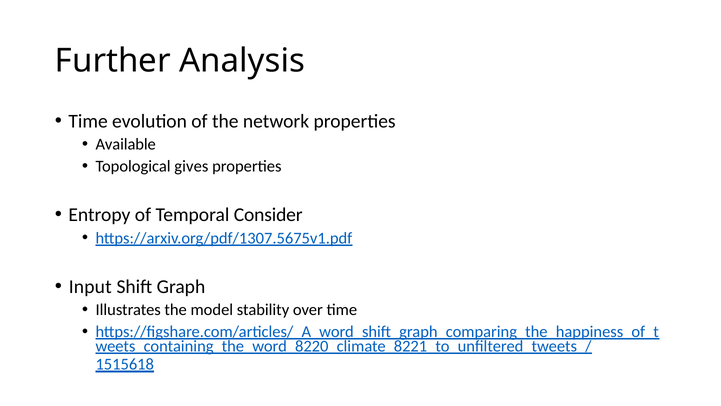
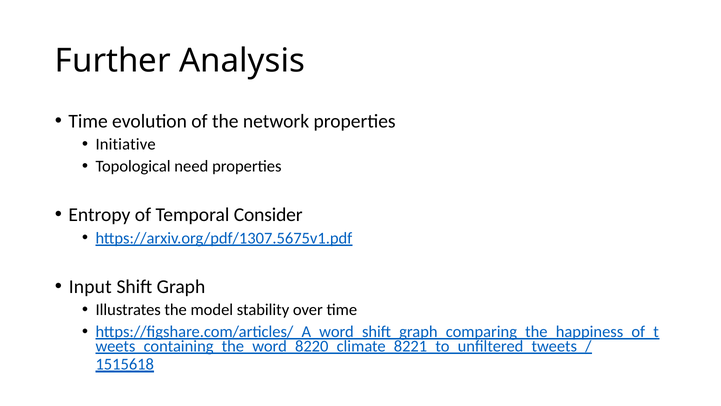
Available: Available -> Initiative (126, 144)
gives: gives -> need (191, 166)
